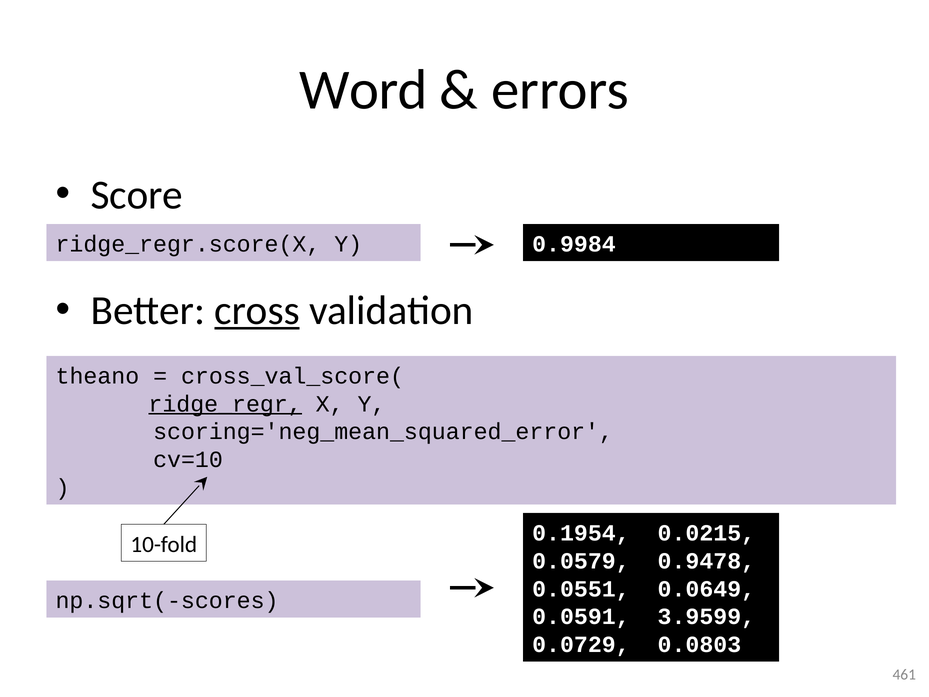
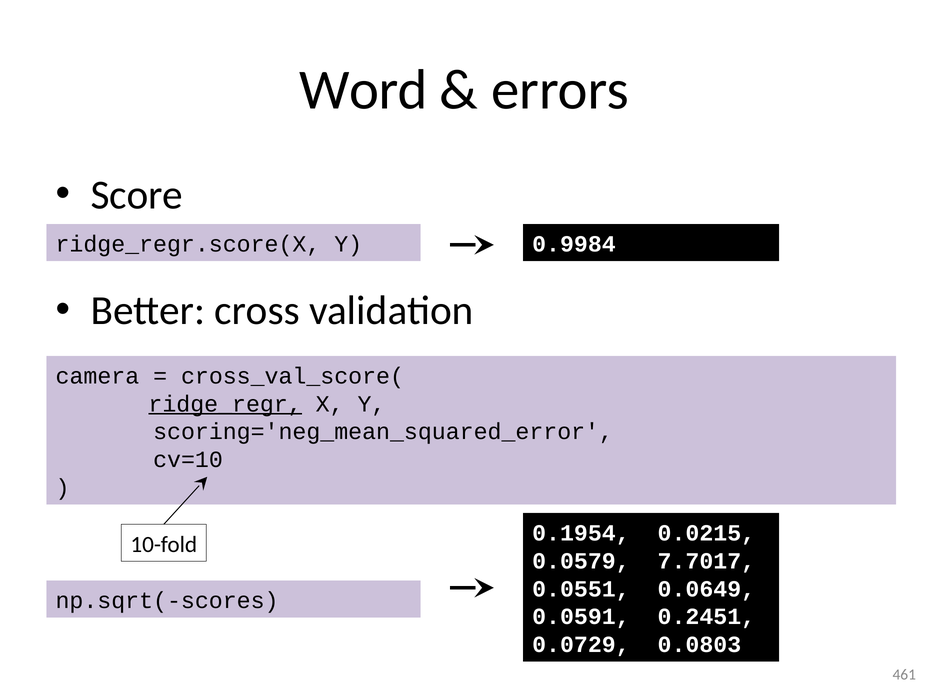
cross underline: present -> none (257, 311)
theano: theano -> camera (97, 376)
0.9478: 0.9478 -> 7.7017 (706, 561)
3.9599: 3.9599 -> 0.2451 (706, 617)
